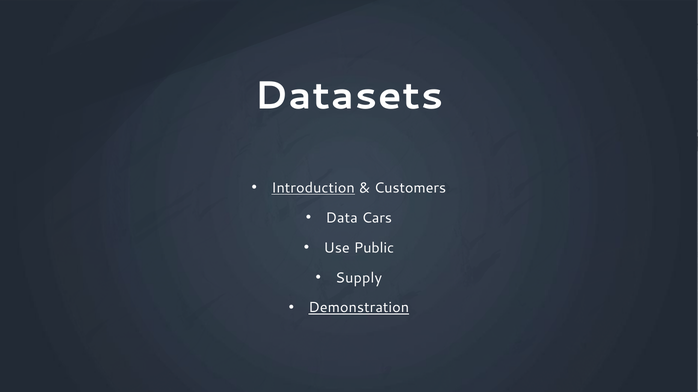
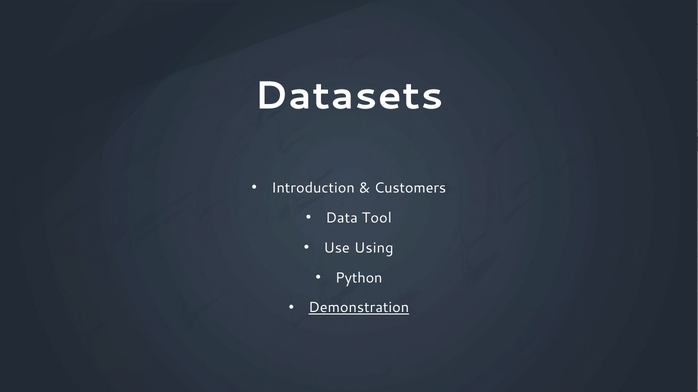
Introduction underline: present -> none (313, 188)
Cars: Cars -> Tool (377, 218)
Public: Public -> Using (374, 248)
Supply: Supply -> Python (359, 278)
